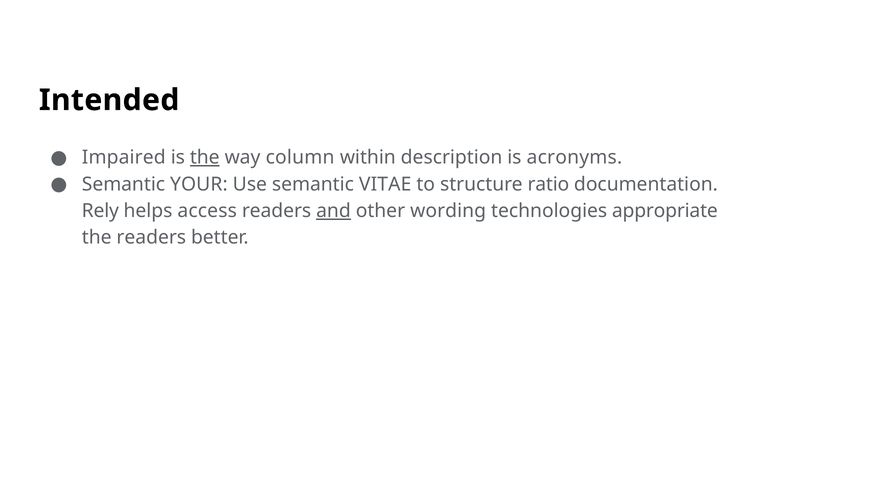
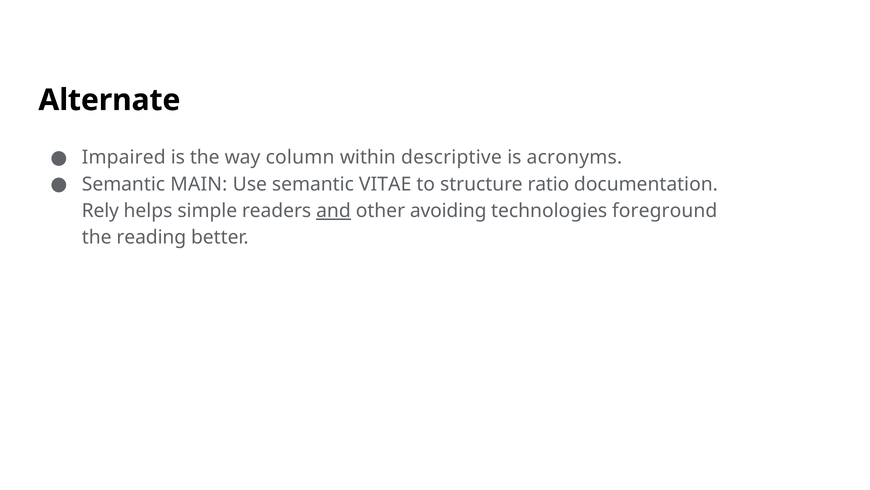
Intended: Intended -> Alternate (109, 100)
the underline: present -> none (205, 157)
description: description -> descriptive (451, 157)
YOUR: YOUR -> MAIN (199, 184)
access: access -> simple (207, 211)
wording: wording -> avoiding (448, 211)
appropriate: appropriate -> foreground (665, 211)
the readers: readers -> reading (151, 237)
